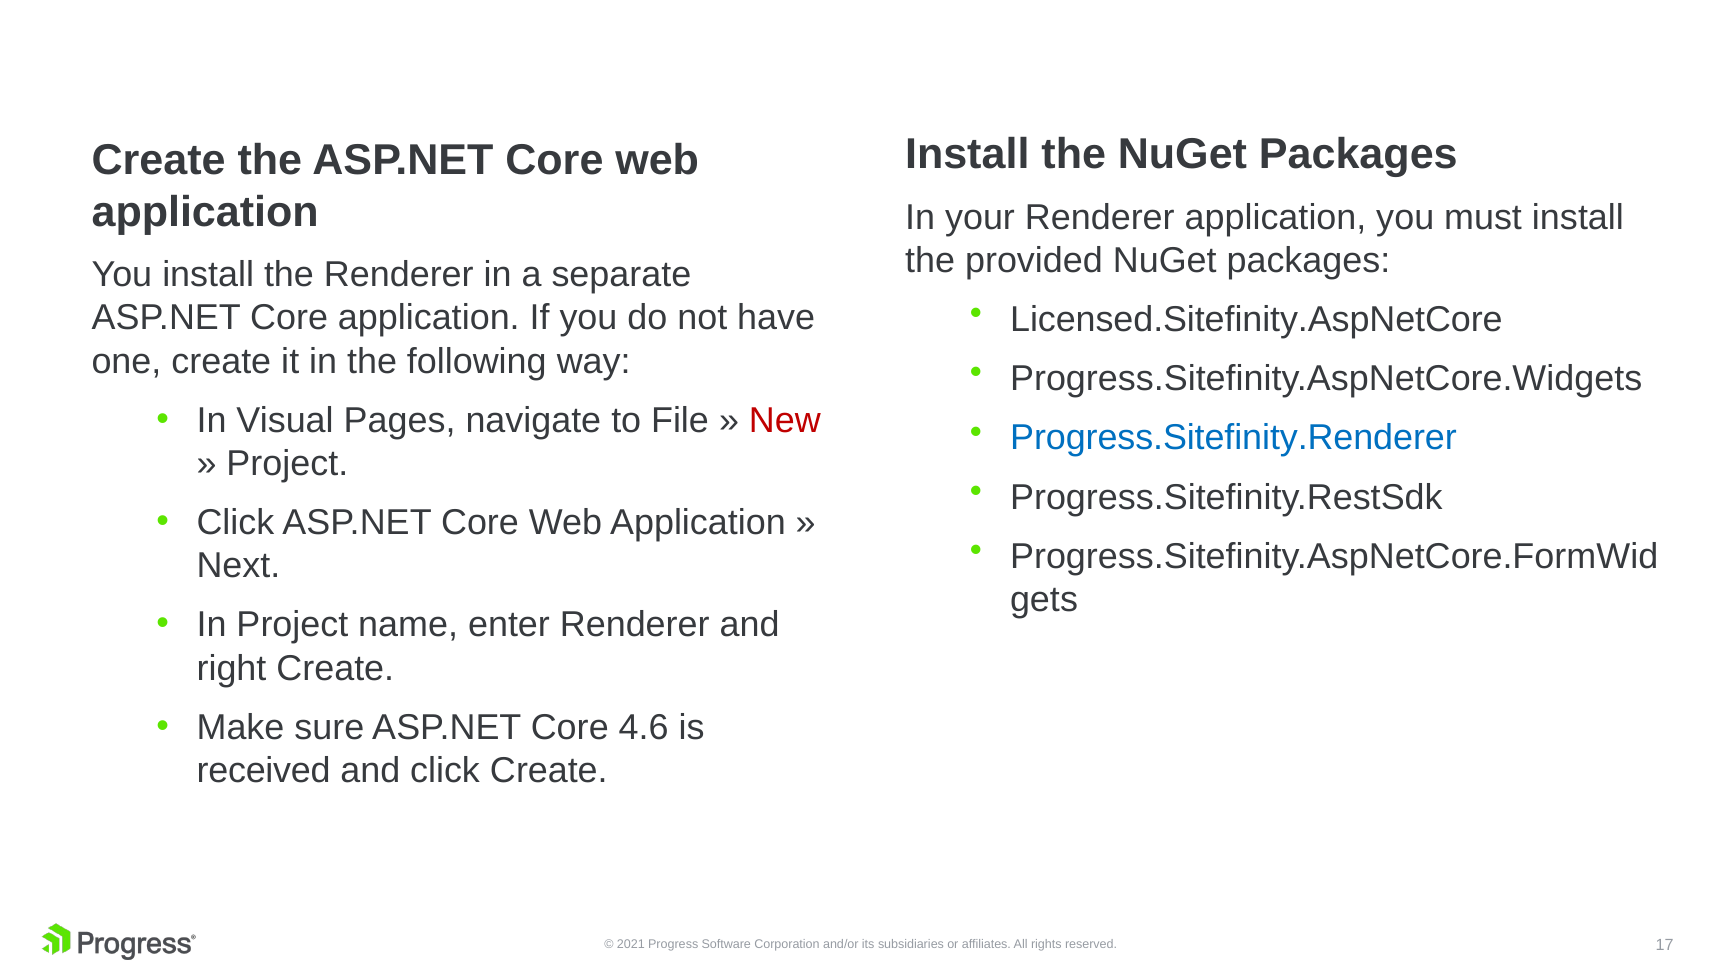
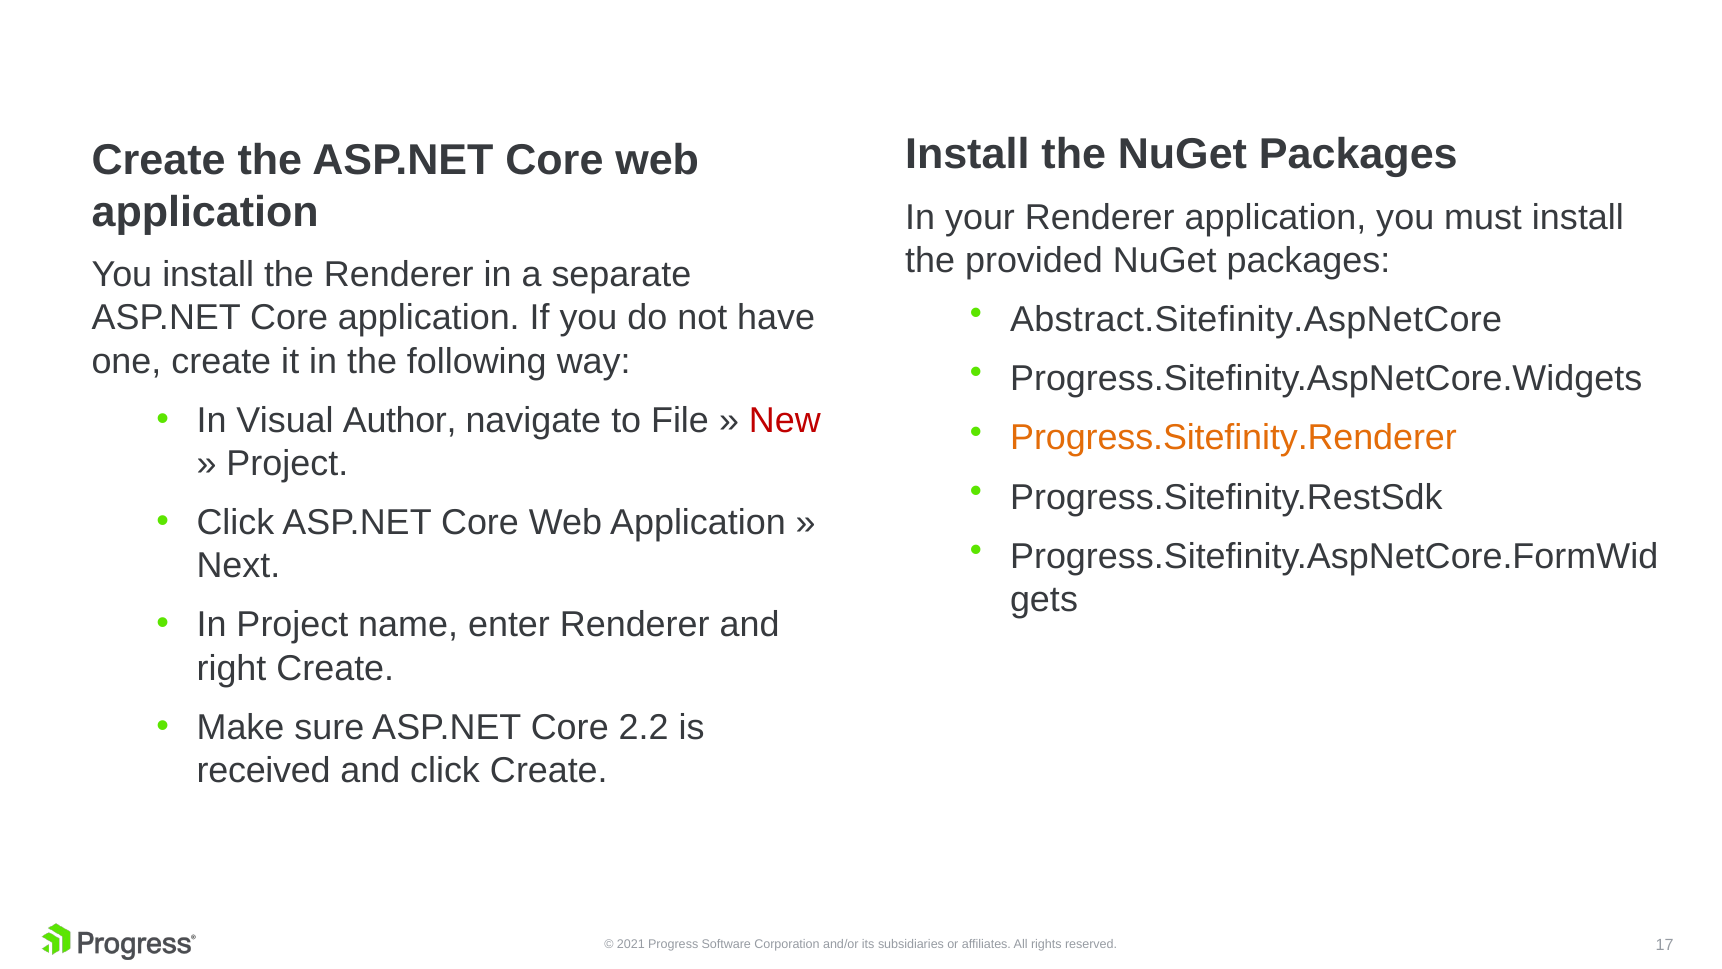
Licensed.Sitefinity.AspNetCore: Licensed.Sitefinity.AspNetCore -> Abstract.Sitefinity.AspNetCore (1256, 319)
Pages: Pages -> Author (400, 420)
Progress.Sitefinity.Renderer colour: blue -> orange (1233, 438)
4.6: 4.6 -> 2.2 (644, 727)
